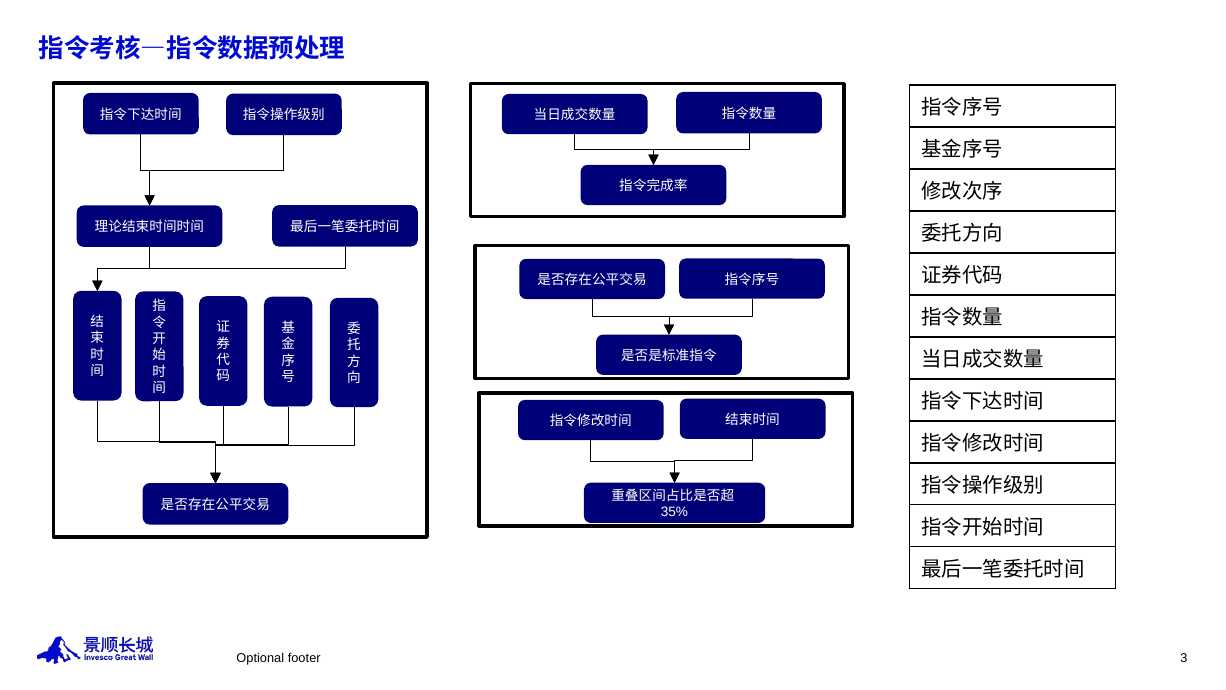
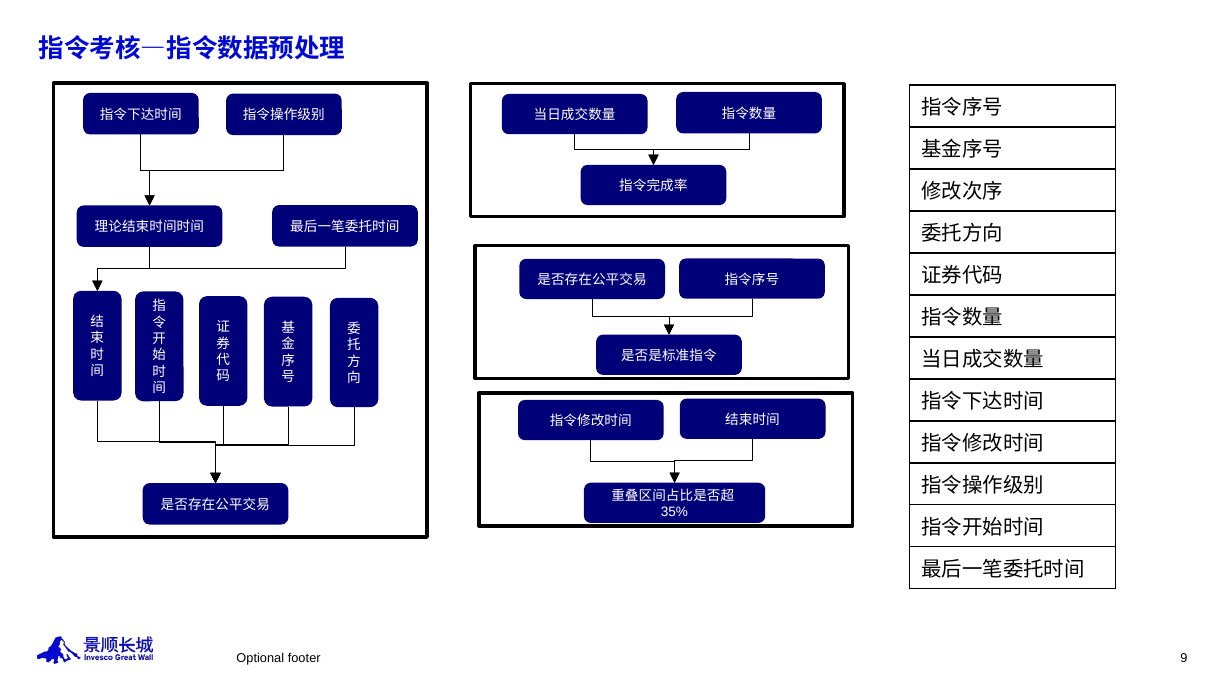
3: 3 -> 9 (1184, 658)
